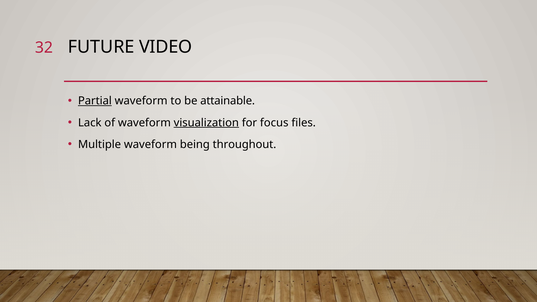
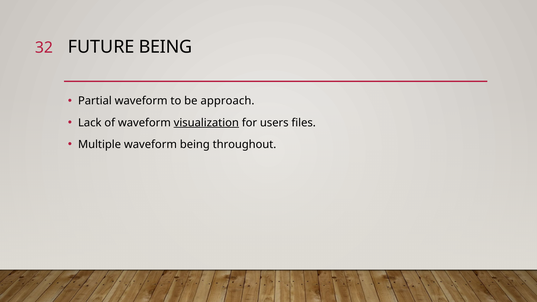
FUTURE VIDEO: VIDEO -> BEING (166, 47)
Partial underline: present -> none (95, 101)
attainable: attainable -> approach (227, 101)
focus: focus -> users (274, 123)
